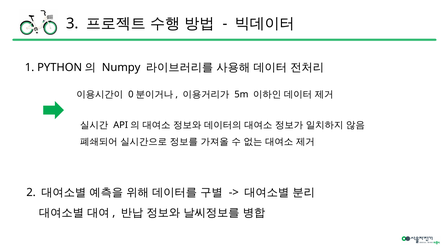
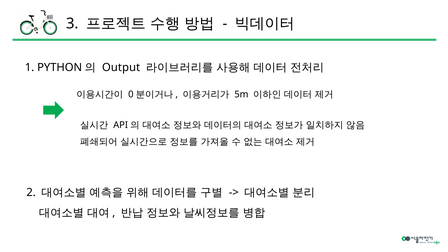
Numpy: Numpy -> Output (121, 67)
